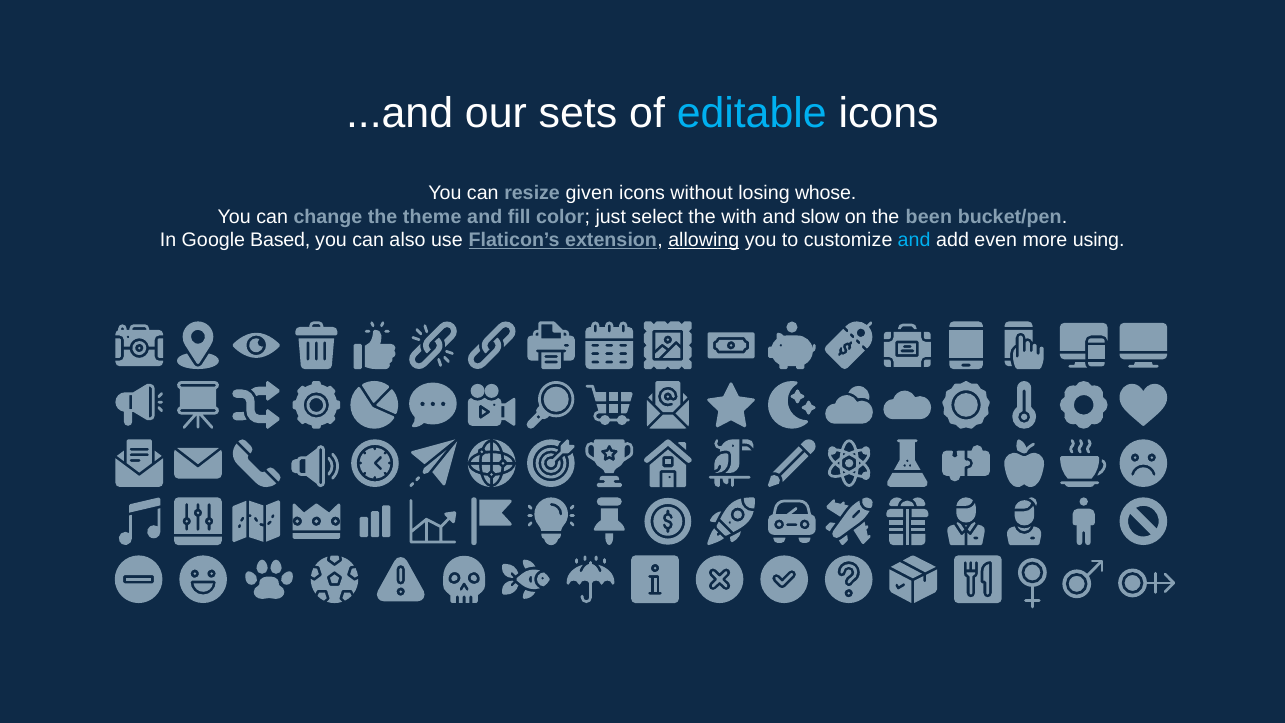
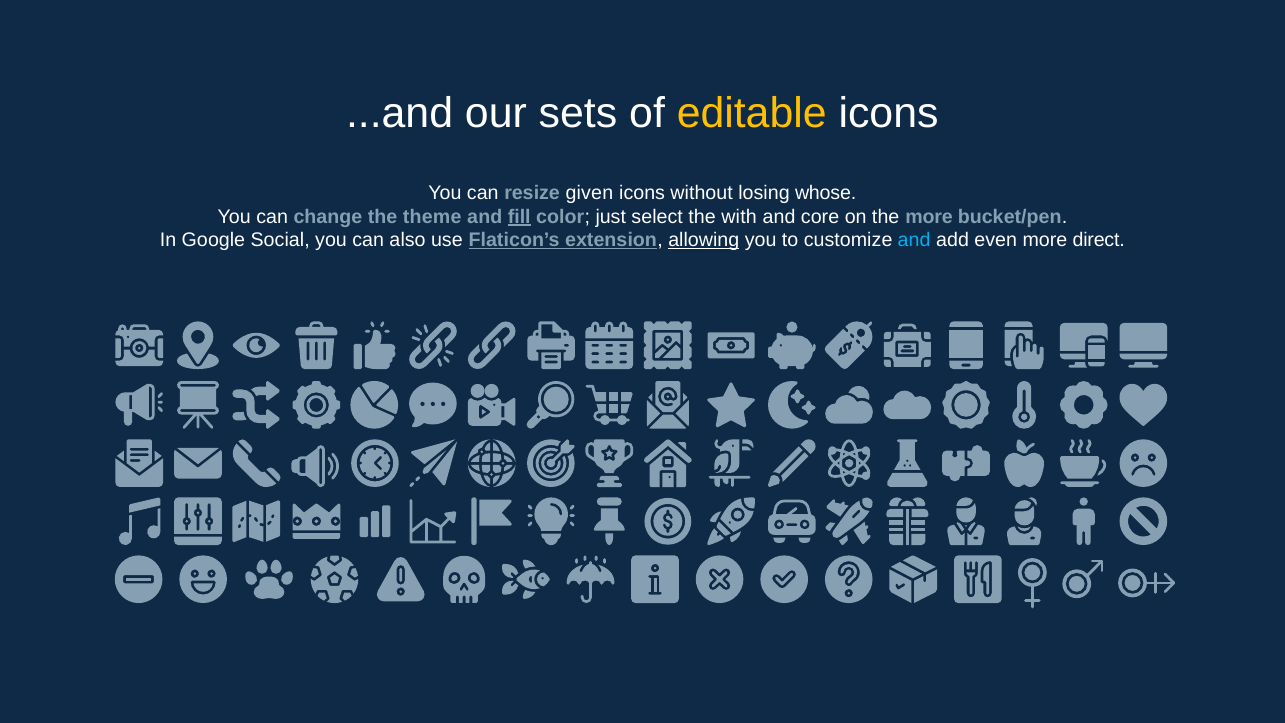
editable colour: light blue -> yellow (752, 113)
fill underline: none -> present (519, 217)
slow: slow -> core (820, 217)
the been: been -> more (929, 217)
Based: Based -> Social (280, 240)
using: using -> direct (1099, 240)
